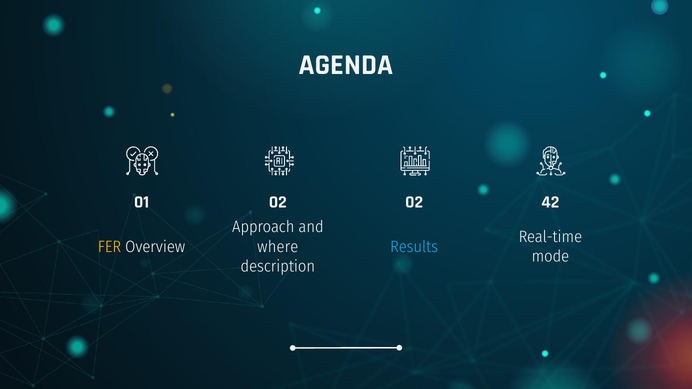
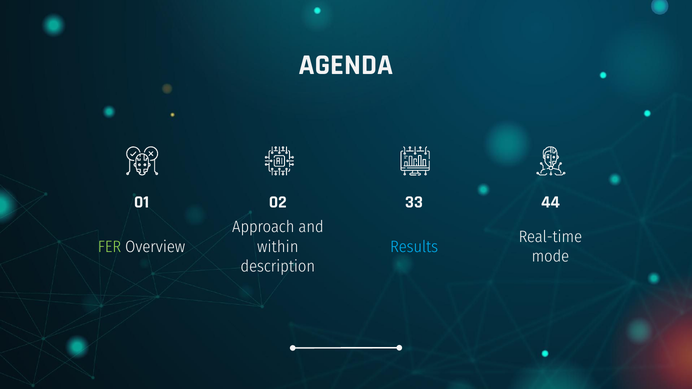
02 02: 02 -> 33 (414, 202)
42: 42 -> 44 (550, 202)
FER colour: yellow -> light green (109, 247)
where: where -> within (278, 247)
